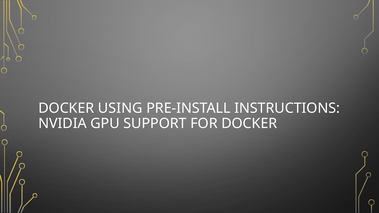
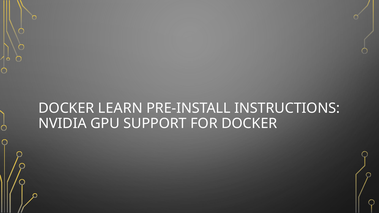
USING: USING -> LEARN (120, 108)
